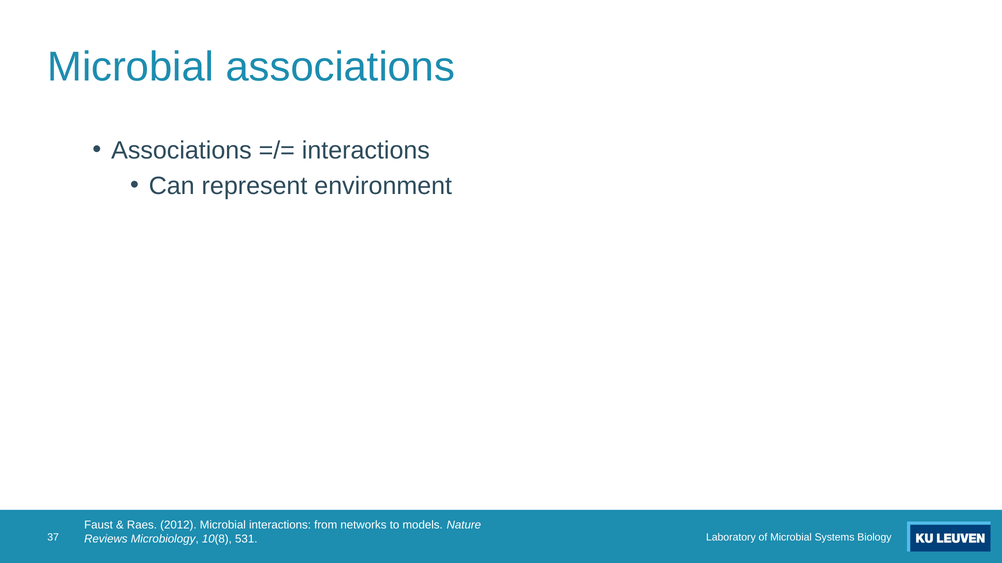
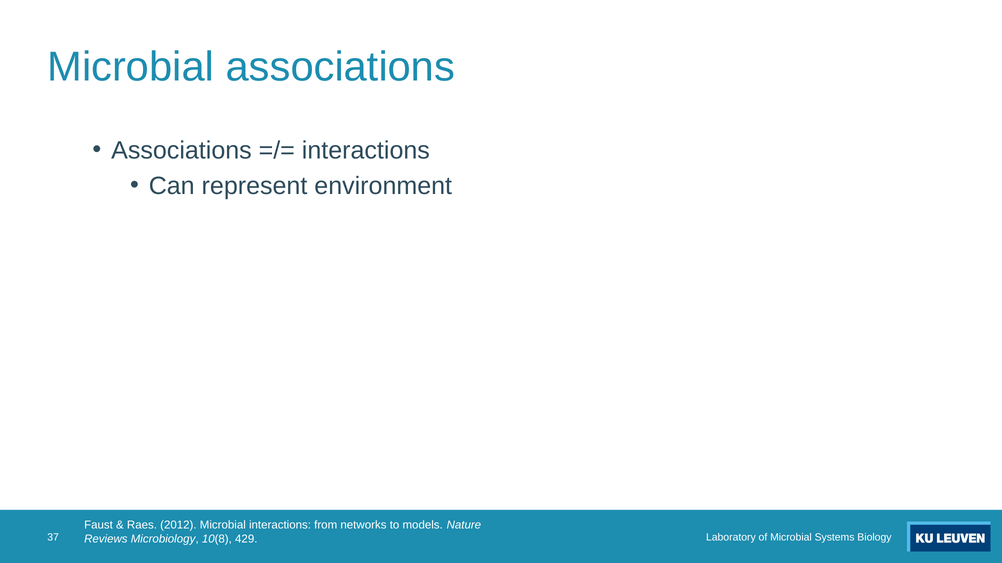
531: 531 -> 429 (246, 539)
